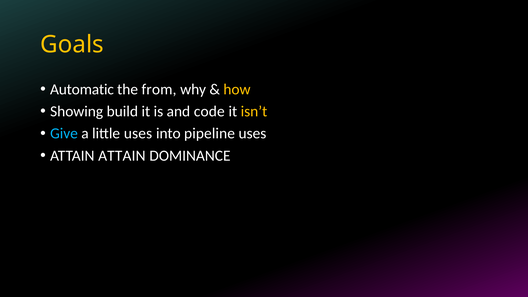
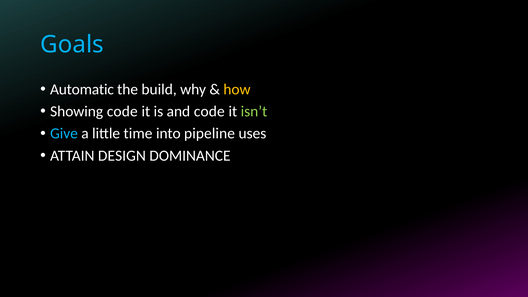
Goals colour: yellow -> light blue (72, 44)
from: from -> build (159, 89)
Showing build: build -> code (122, 111)
isn’t colour: yellow -> light green (254, 111)
little uses: uses -> time (138, 134)
ATTAIN ATTAIN: ATTAIN -> DESIGN (122, 156)
